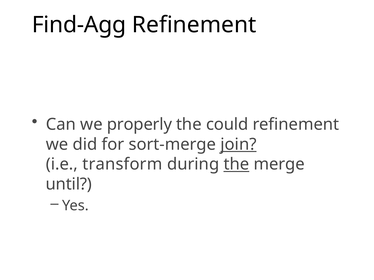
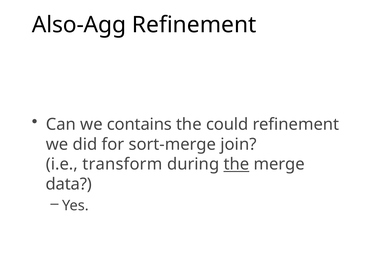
Find-Agg: Find-Agg -> Also-Agg (79, 25)
properly: properly -> contains (139, 125)
join underline: present -> none (238, 145)
until: until -> data (69, 185)
